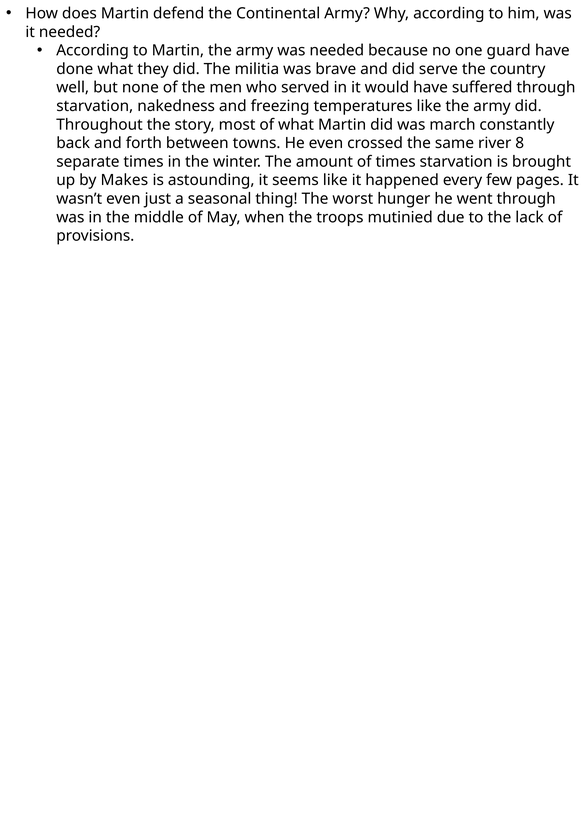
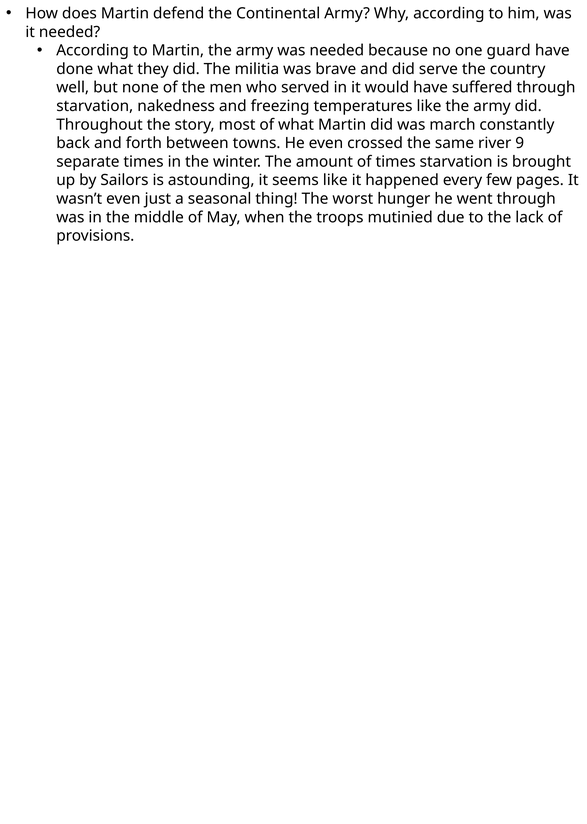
8: 8 -> 9 (520, 143)
Makes: Makes -> Sailors (124, 180)
